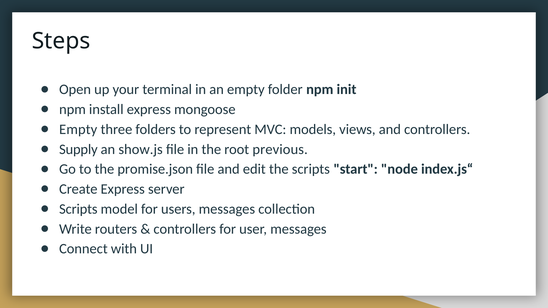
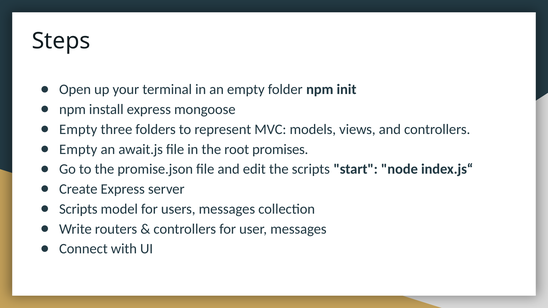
Supply: Supply -> Empty (78, 149)
show.js: show.js -> await.js (141, 149)
previous: previous -> promises (280, 149)
